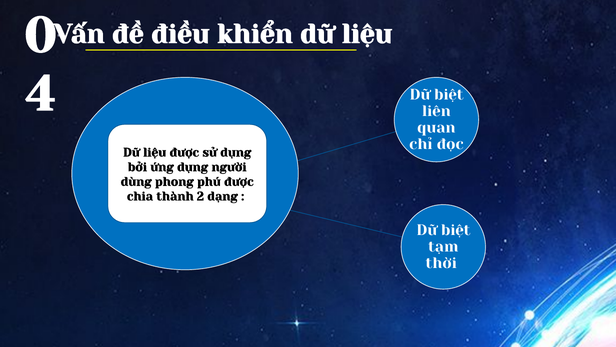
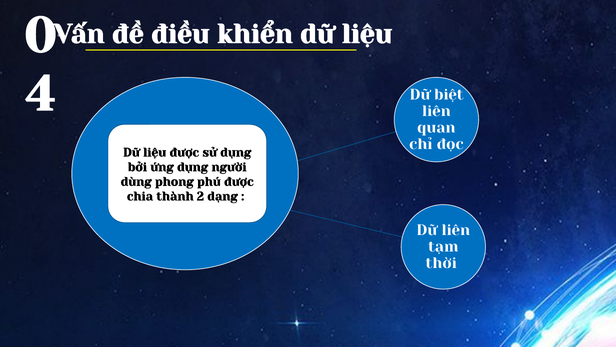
biệt: biệt -> liên (456, 230)
